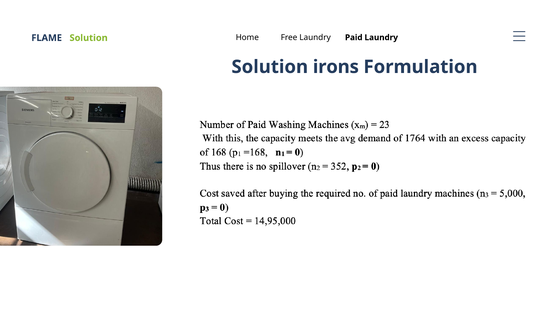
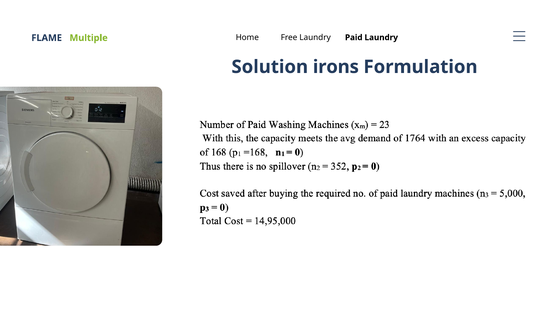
Solution: Solution -> Multiple (89, 38)
